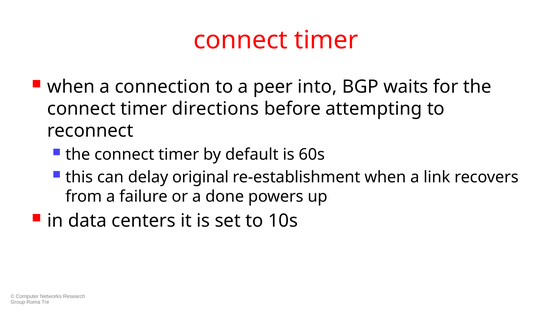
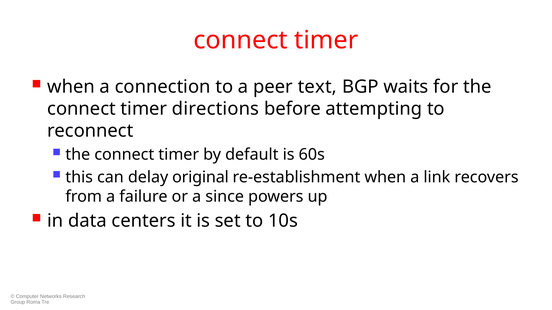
into: into -> text (317, 87)
done: done -> since (225, 197)
